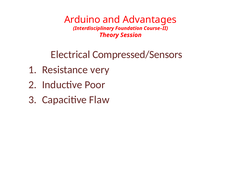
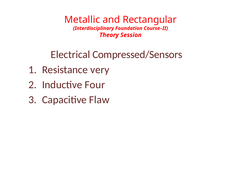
Arduino: Arduino -> Metallic (82, 20)
Advantages: Advantages -> Rectangular (150, 20)
Poor: Poor -> Four (95, 85)
